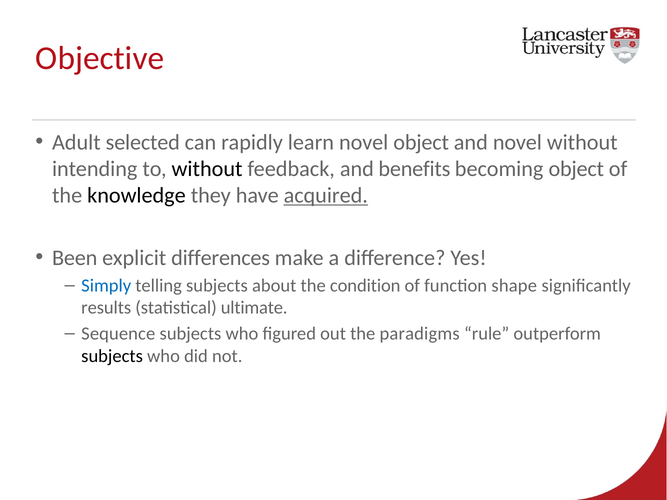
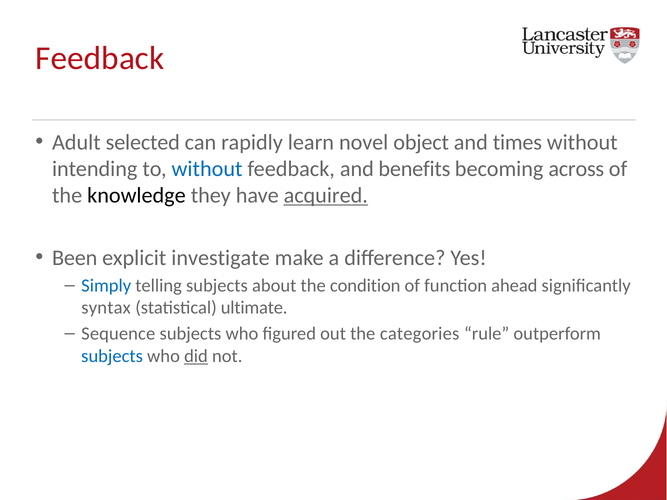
Objective: Objective -> Feedback (100, 58)
and novel: novel -> times (517, 142)
without colour: black -> blue (207, 169)
becoming object: object -> across (576, 169)
differences: differences -> investigate (221, 258)
shape: shape -> ahead (514, 286)
results: results -> syntax (106, 308)
paradigms: paradigms -> categories (420, 334)
subjects colour: black -> blue (112, 356)
did underline: none -> present (196, 356)
